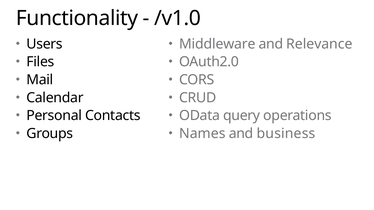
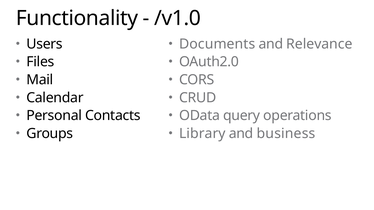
Middleware: Middleware -> Documents (217, 44)
Names: Names -> Library (202, 134)
